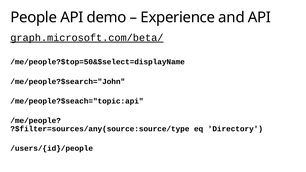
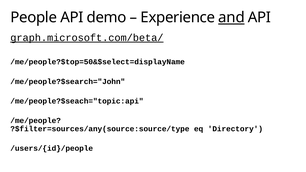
and underline: none -> present (232, 18)
